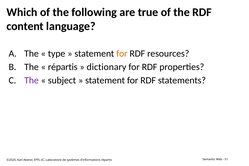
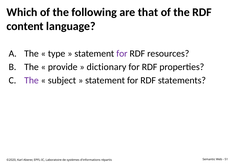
true: true -> that (148, 12)
for colour: orange -> purple (122, 54)
répartis: répartis -> provide (63, 67)
